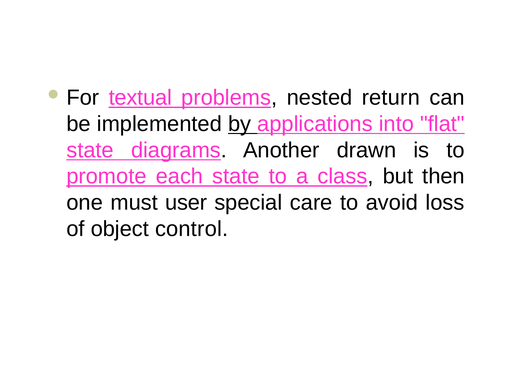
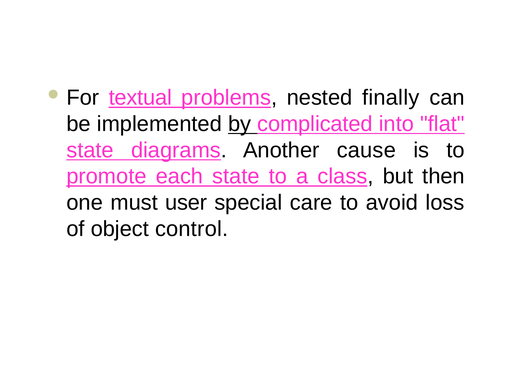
return: return -> finally (391, 98)
applications: applications -> complicated (315, 124)
drawn: drawn -> cause (366, 150)
